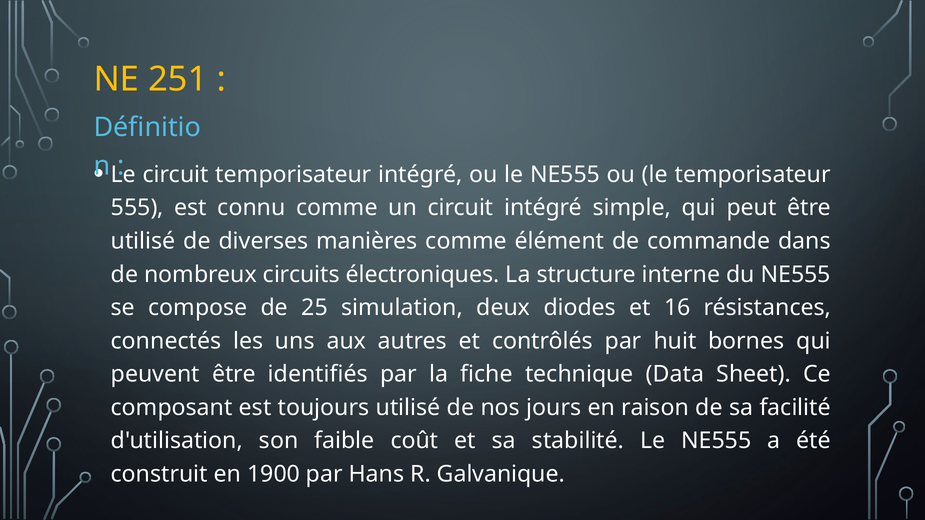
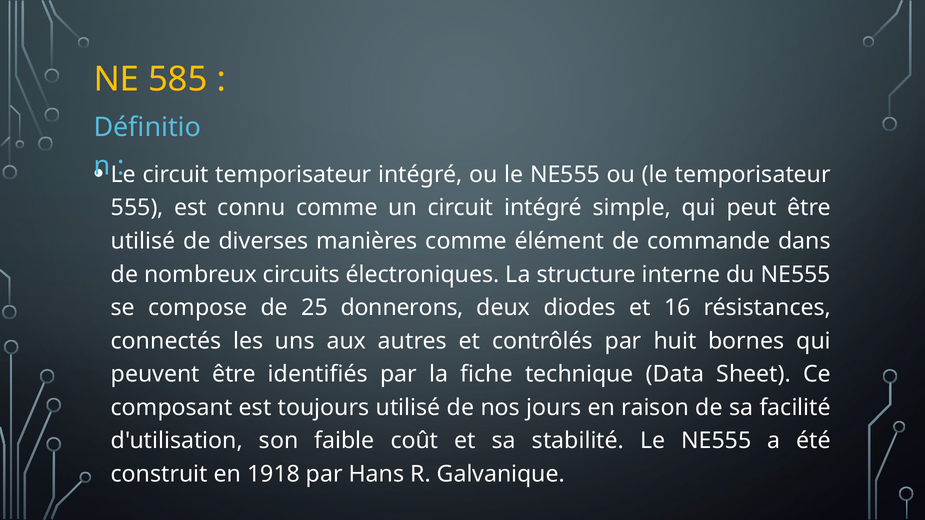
251: 251 -> 585 (178, 79)
simulation: simulation -> donnerons (402, 308)
1900: 1900 -> 1918 (274, 474)
